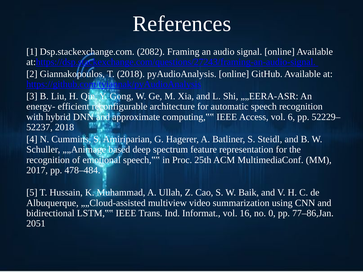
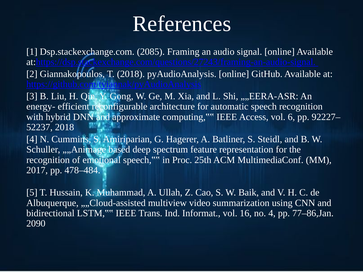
2082: 2082 -> 2085 (151, 52)
52229–: 52229– -> 92227– (326, 117)
no 0: 0 -> 4 (272, 213)
2051: 2051 -> 2090 (36, 224)
